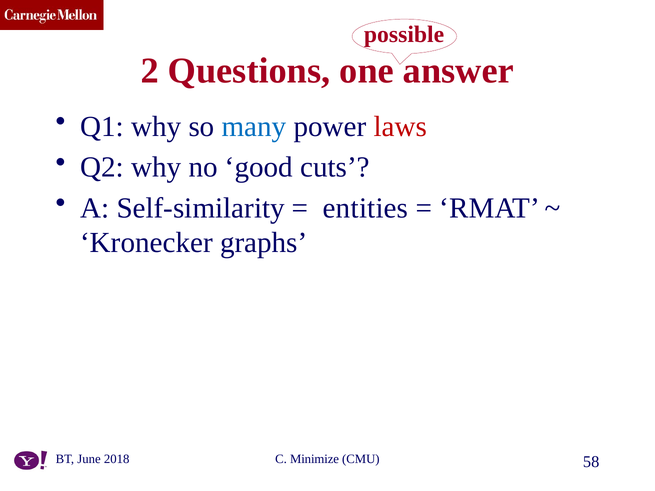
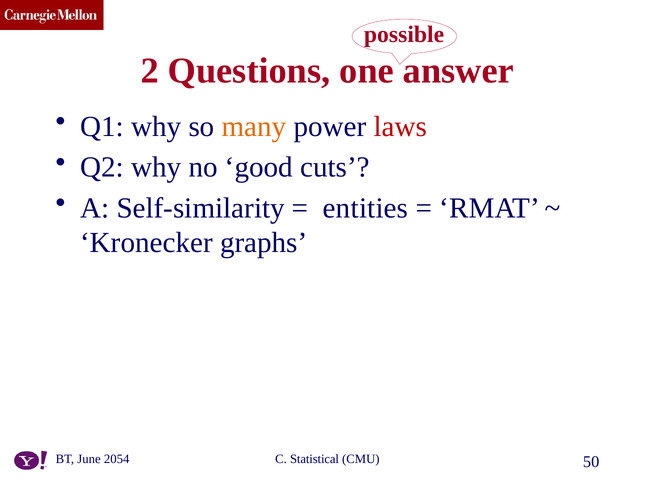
many colour: blue -> orange (254, 126)
2018: 2018 -> 2054 (117, 459)
Minimize: Minimize -> Statistical (315, 459)
58: 58 -> 50 (591, 462)
